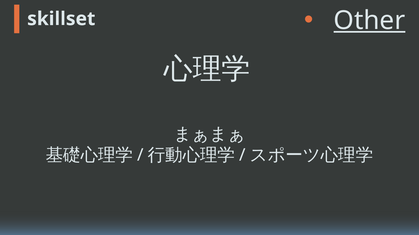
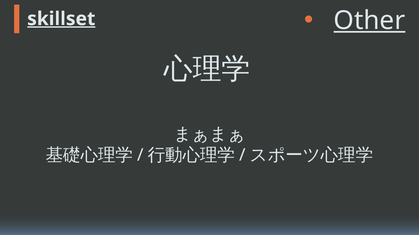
skillset underline: none -> present (61, 19)
